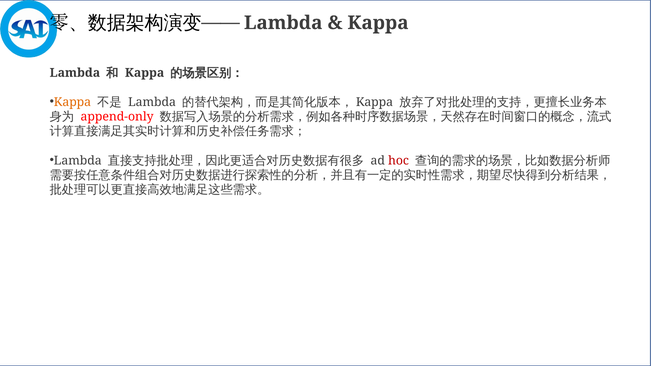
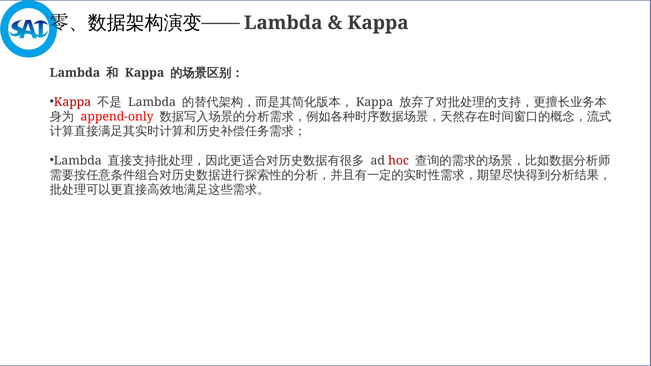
Kappa colour: orange -> red (72, 102)
